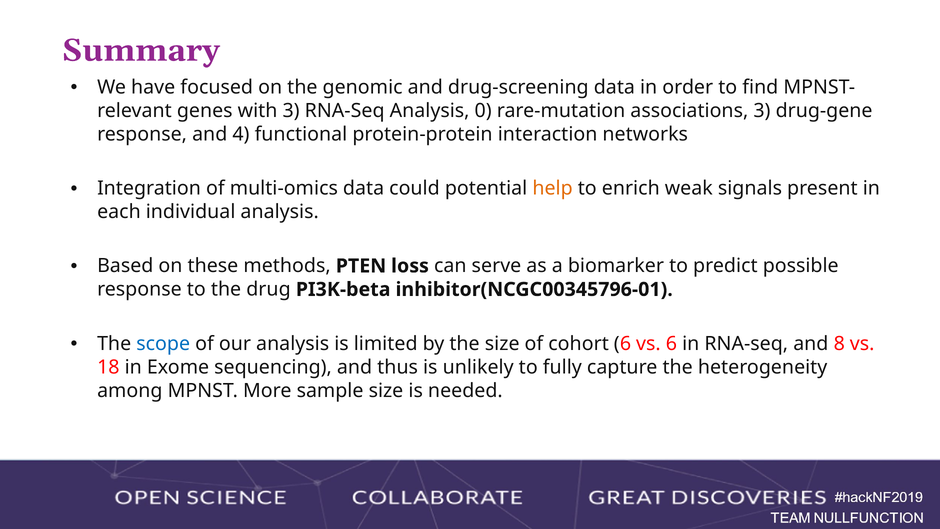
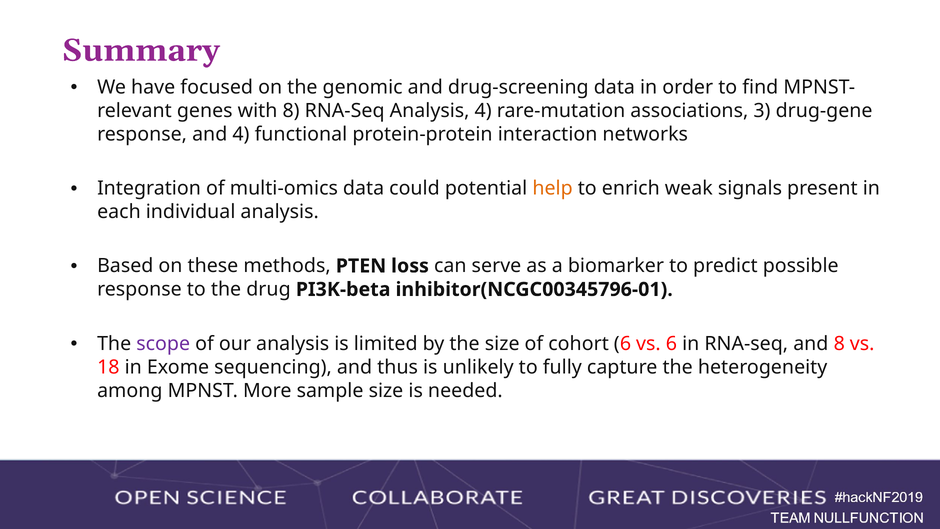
with 3: 3 -> 8 (291, 111)
Analysis 0: 0 -> 4 (483, 111)
scope colour: blue -> purple (163, 343)
